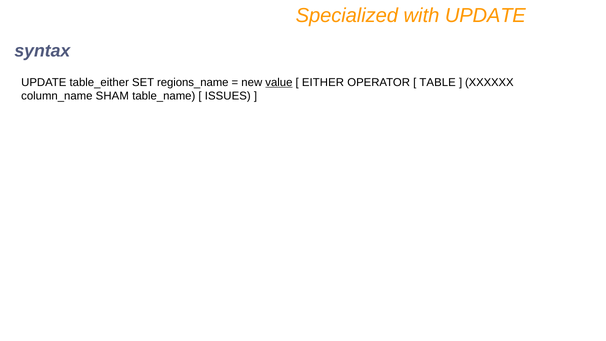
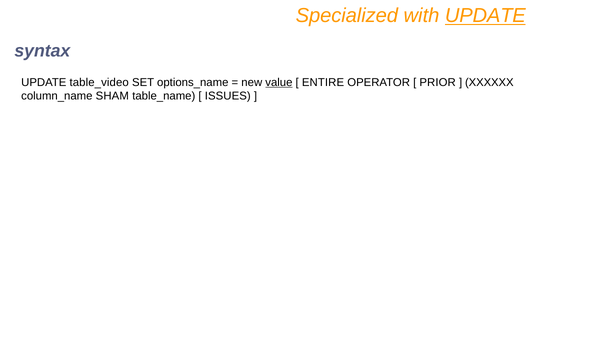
UPDATE underline: none -> present (485, 16)
table_either: table_either -> table_video (99, 82)
regions_name: regions_name -> options_name (193, 82)
EITHER: EITHER -> ENTIRE (323, 82)
TABLE: TABLE -> PRIOR (438, 82)
